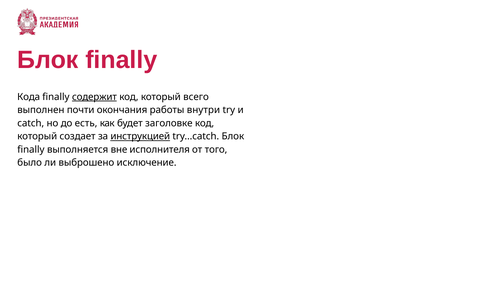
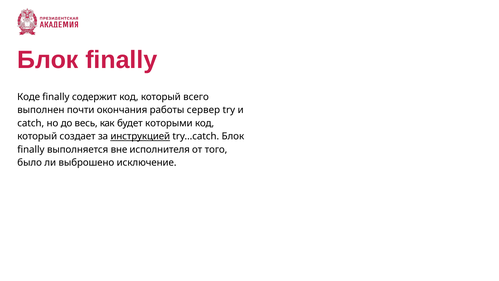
Кода: Кода -> Коде (29, 97)
содержит underline: present -> none (94, 97)
внутри: внутри -> сервер (203, 110)
есть: есть -> весь (86, 123)
заголовке: заголовке -> которыми (169, 123)
